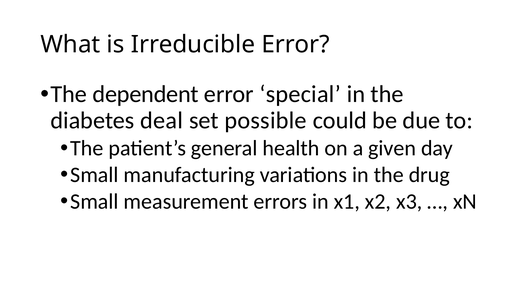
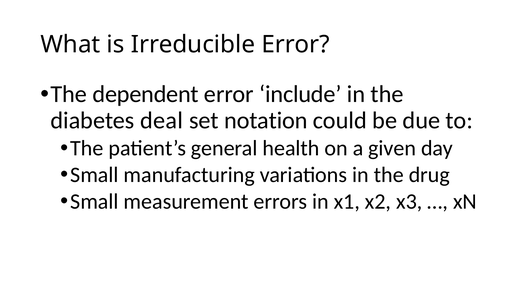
special: special -> include (300, 94)
possible: possible -> notation (266, 121)
